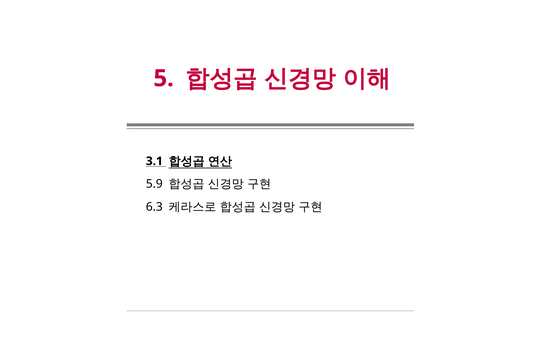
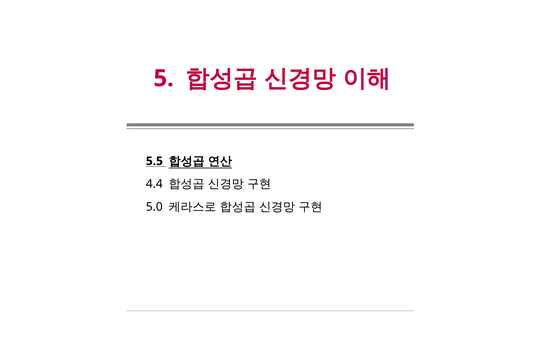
3.1: 3.1 -> 5.5 (154, 161)
5.9: 5.9 -> 4.4 (154, 184)
6.3: 6.3 -> 5.0 (154, 207)
